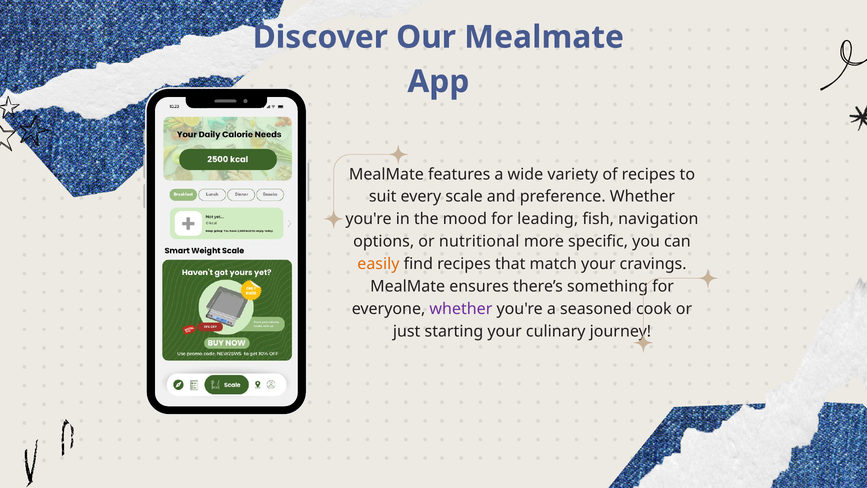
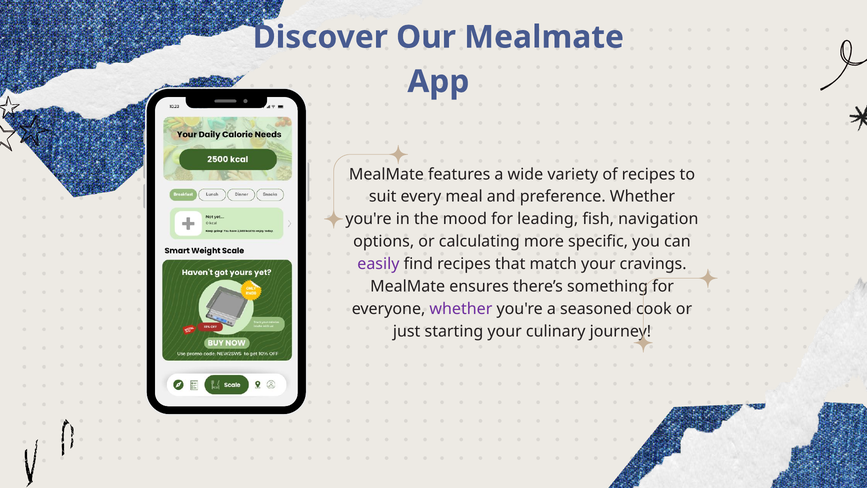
scale: scale -> meal (464, 197)
nutritional: nutritional -> calculating (479, 242)
easily colour: orange -> purple (378, 264)
